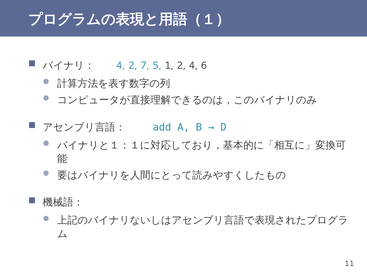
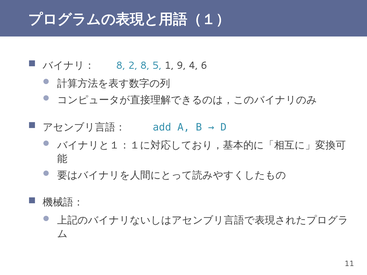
4: 4 -> 8 (121, 66)
2 7: 7 -> 8 (145, 66)
1 2: 2 -> 9 (181, 66)
